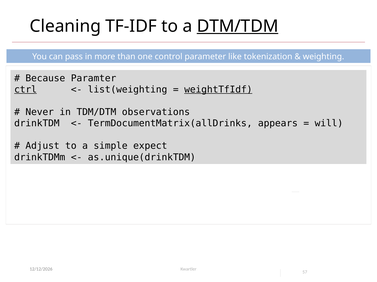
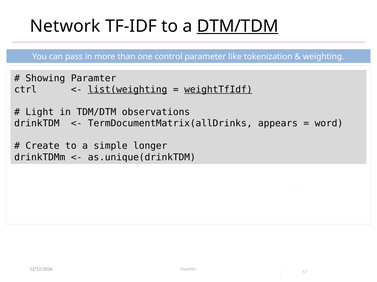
Cleaning: Cleaning -> Network (65, 26)
Because: Because -> Showing (45, 78)
ctrl underline: present -> none (26, 90)
list(weighting underline: none -> present (128, 90)
Never: Never -> Light (40, 112)
will: will -> word (329, 124)
Adjust: Adjust -> Create (43, 146)
expect: expect -> longer (150, 146)
